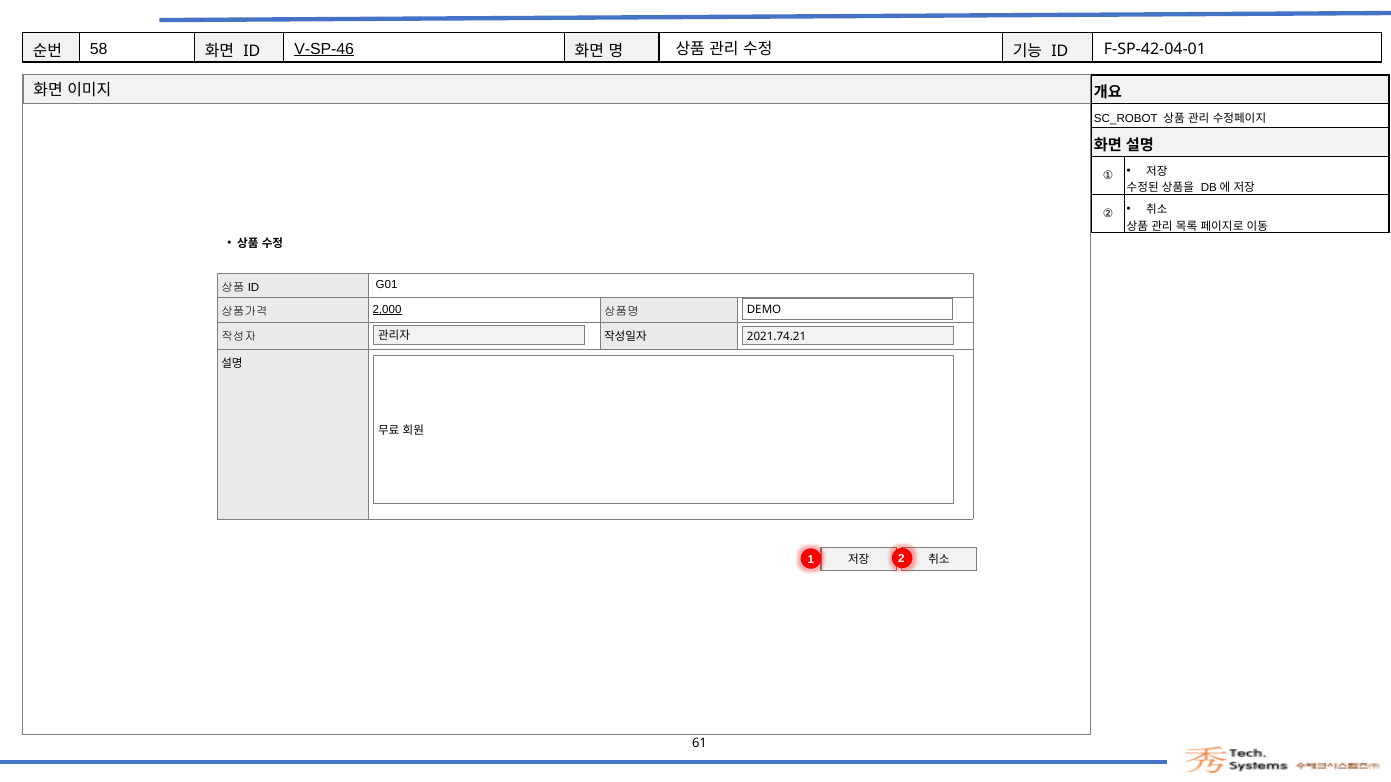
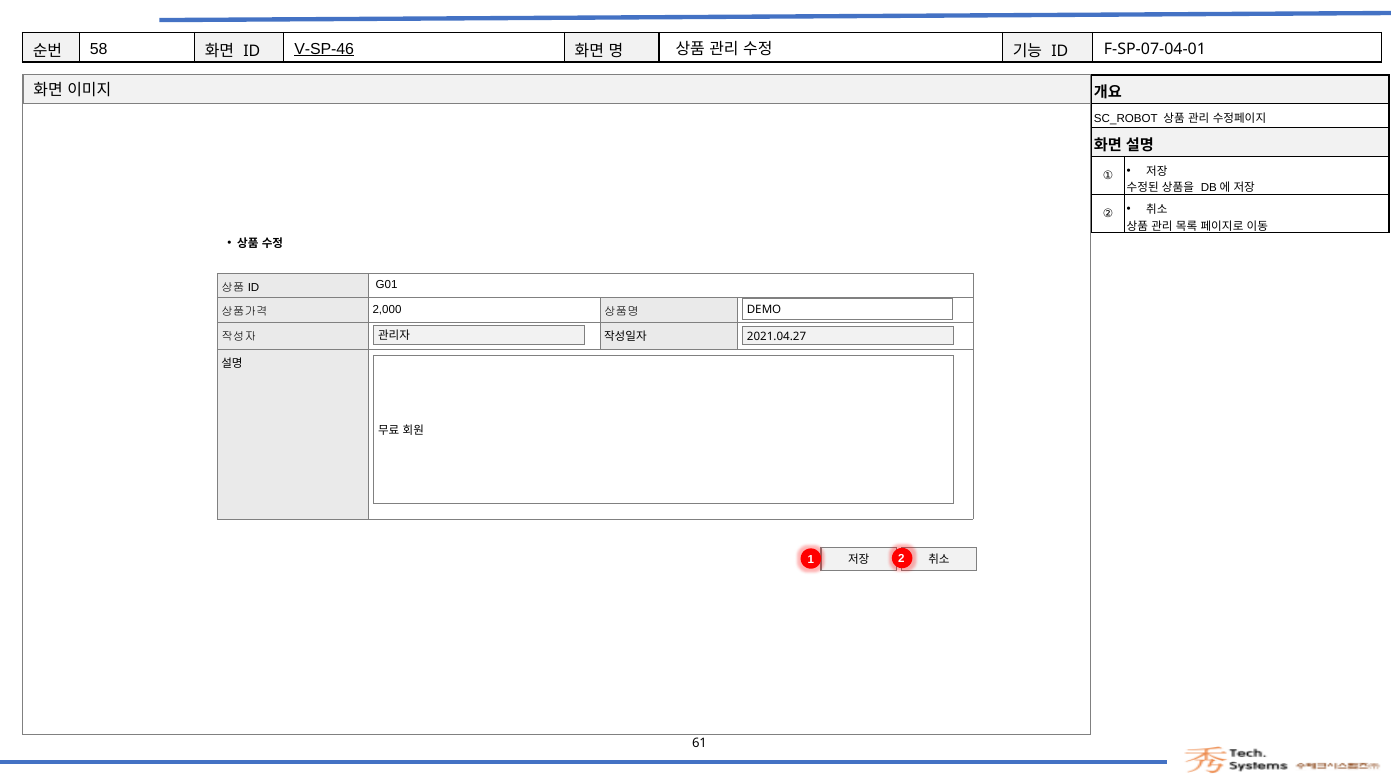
F-SP-42-04-01: F-SP-42-04-01 -> F-SP-07-04-01 (1155, 49)
2,000 underline: present -> none (387, 310)
2021.74.21: 2021.74.21 -> 2021.04.27 (777, 337)
